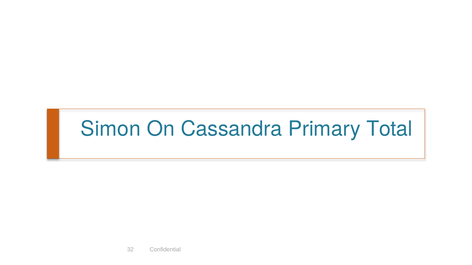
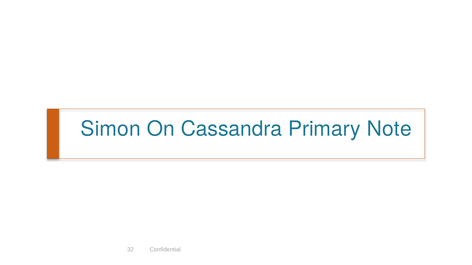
Total: Total -> Note (389, 129)
